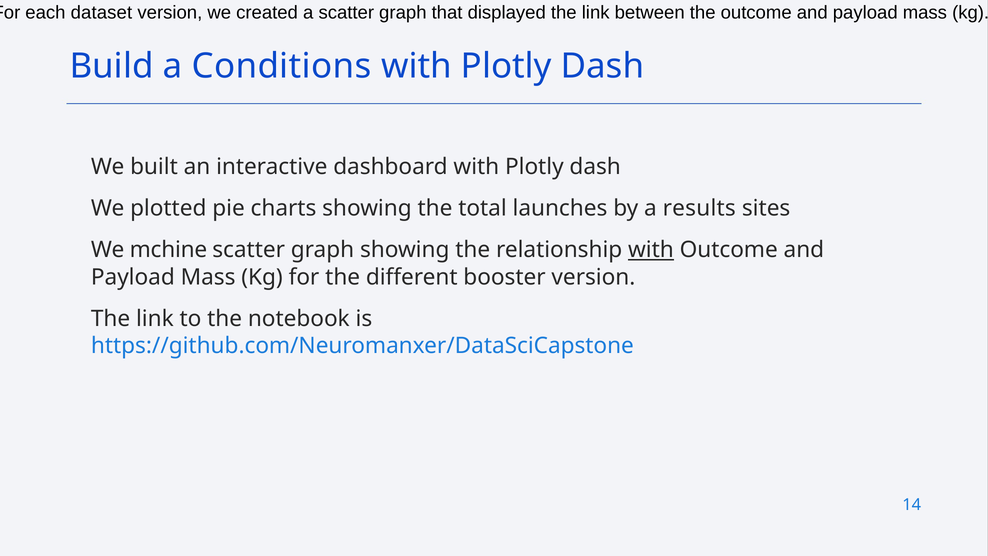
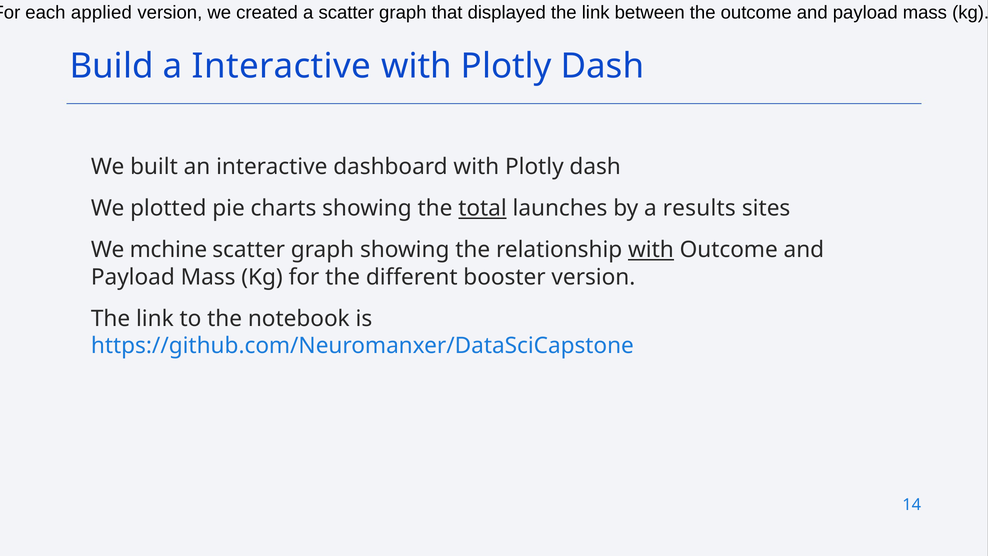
dataset: dataset -> applied (101, 12)
a Conditions: Conditions -> Interactive (282, 66)
total underline: none -> present (483, 208)
